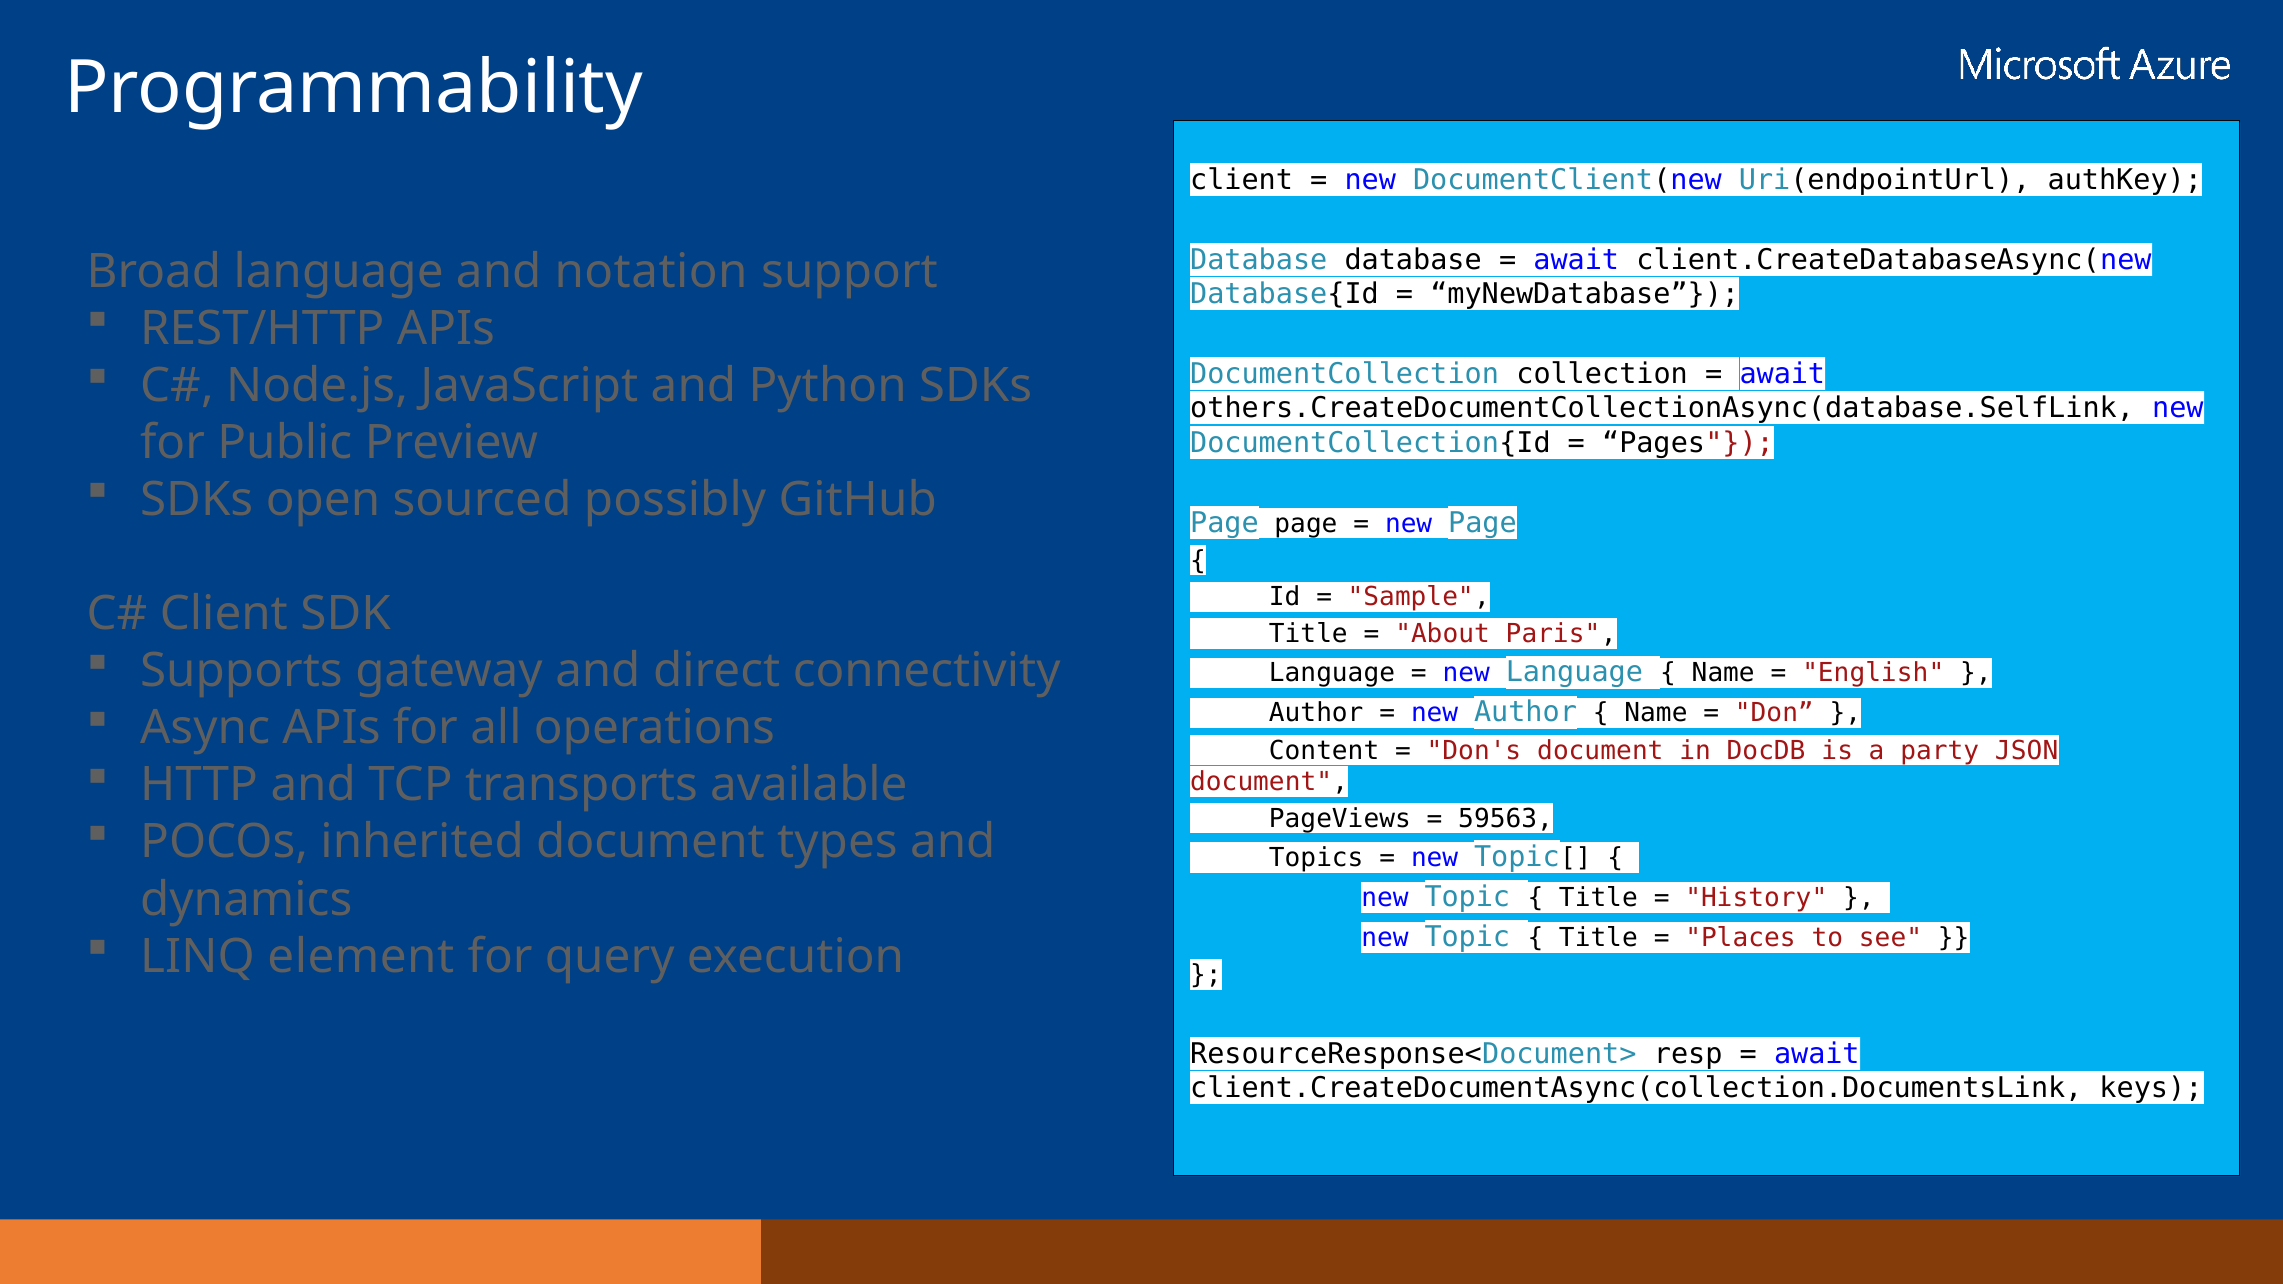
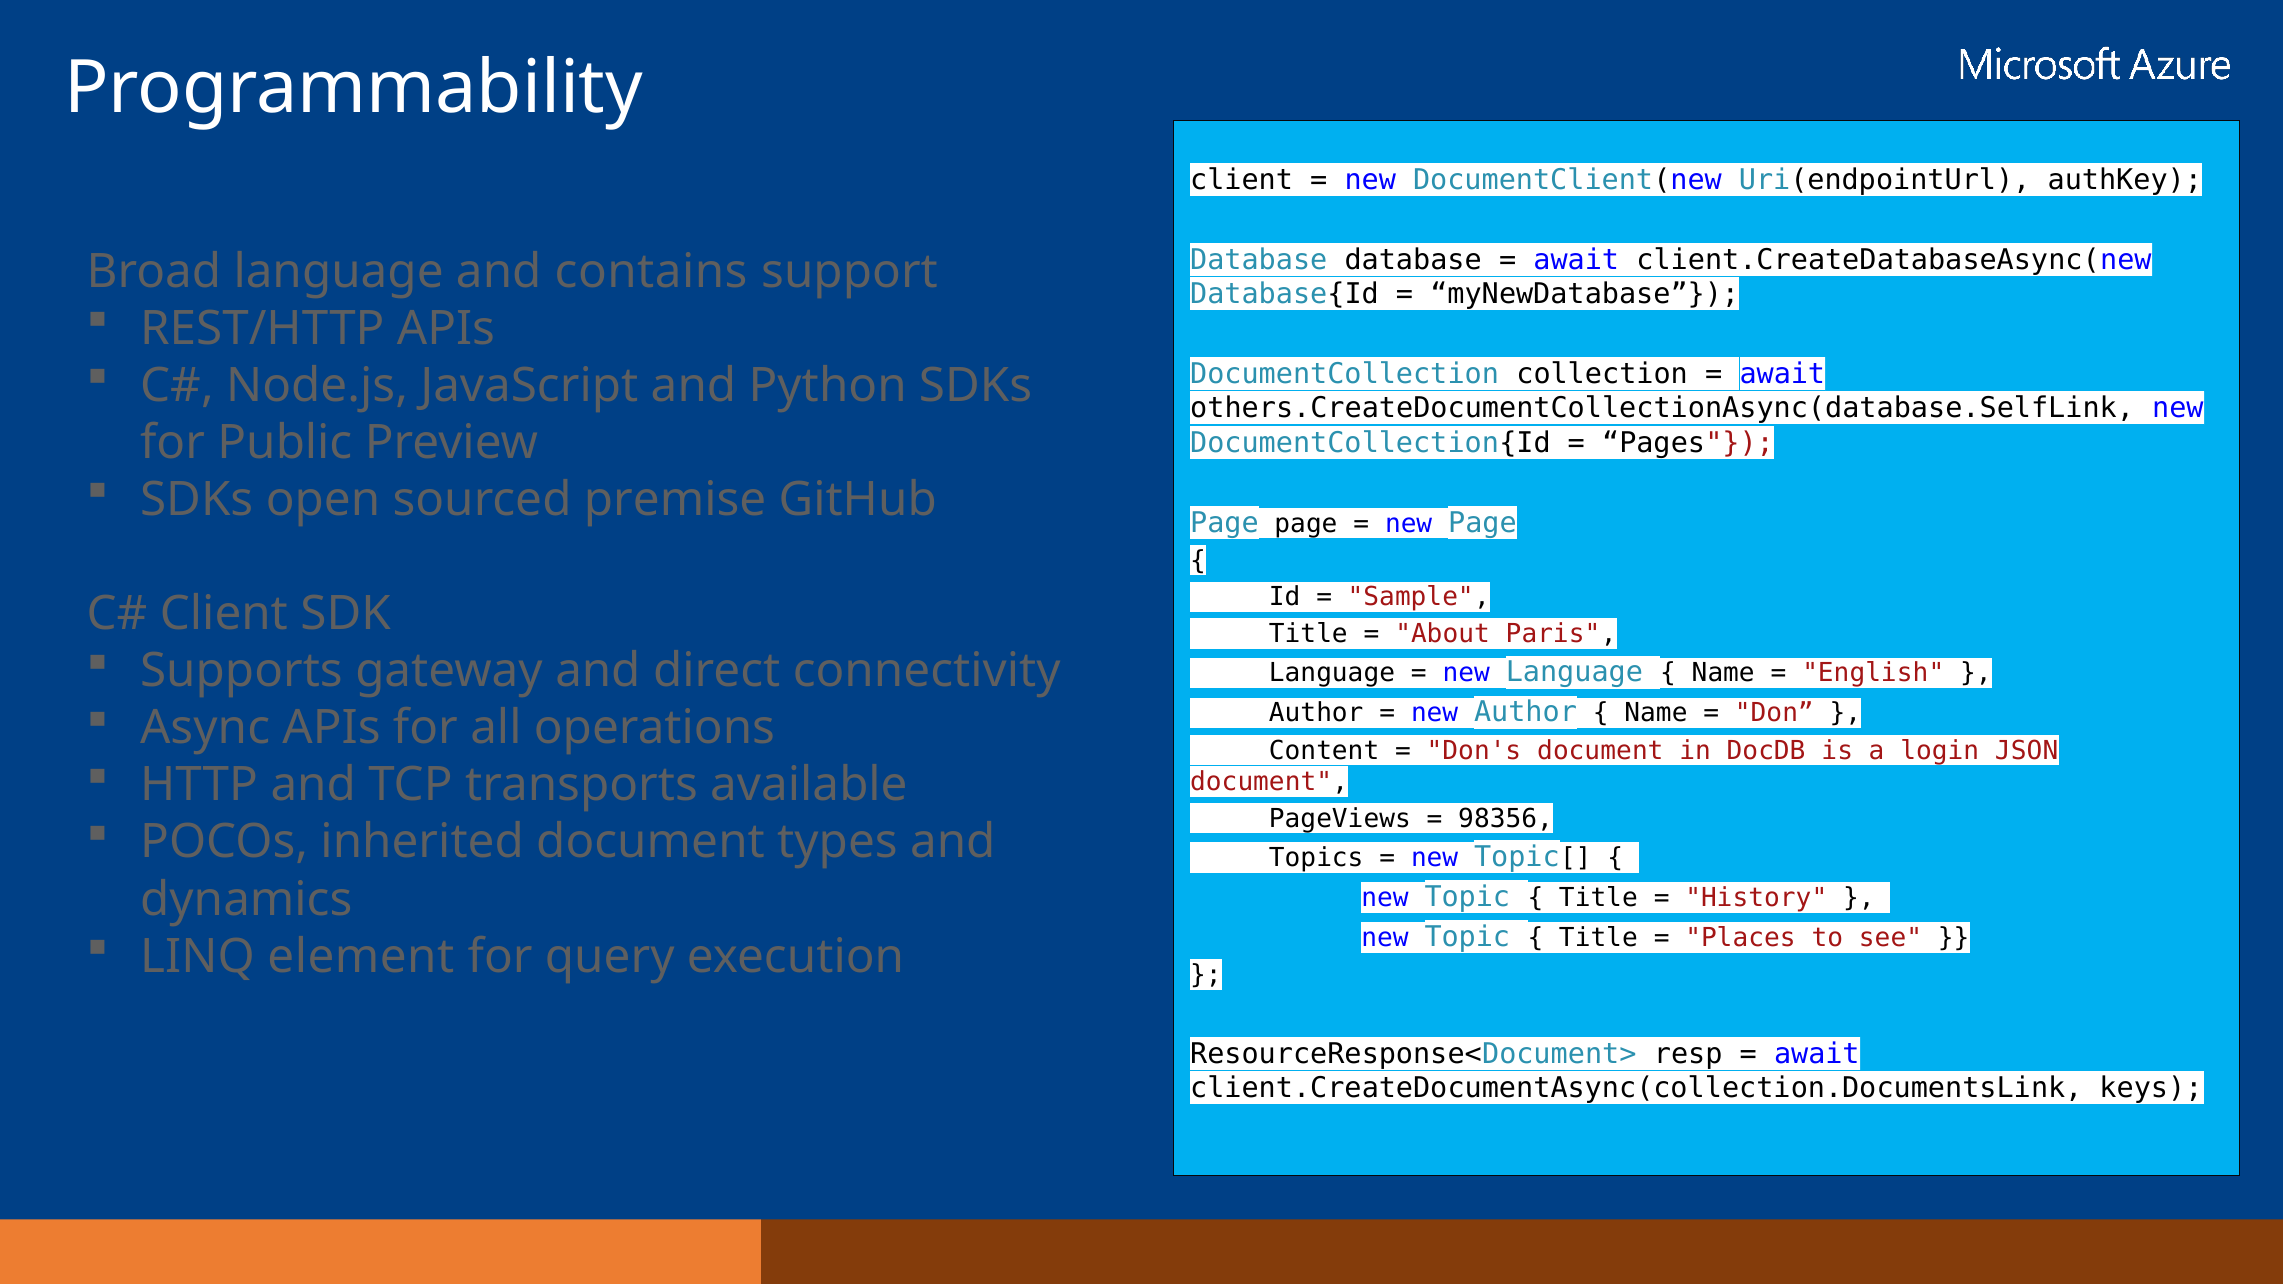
notation: notation -> contains (651, 271)
possibly: possibly -> premise (675, 500)
party: party -> login (1940, 751)
59563: 59563 -> 98356 (1506, 819)
